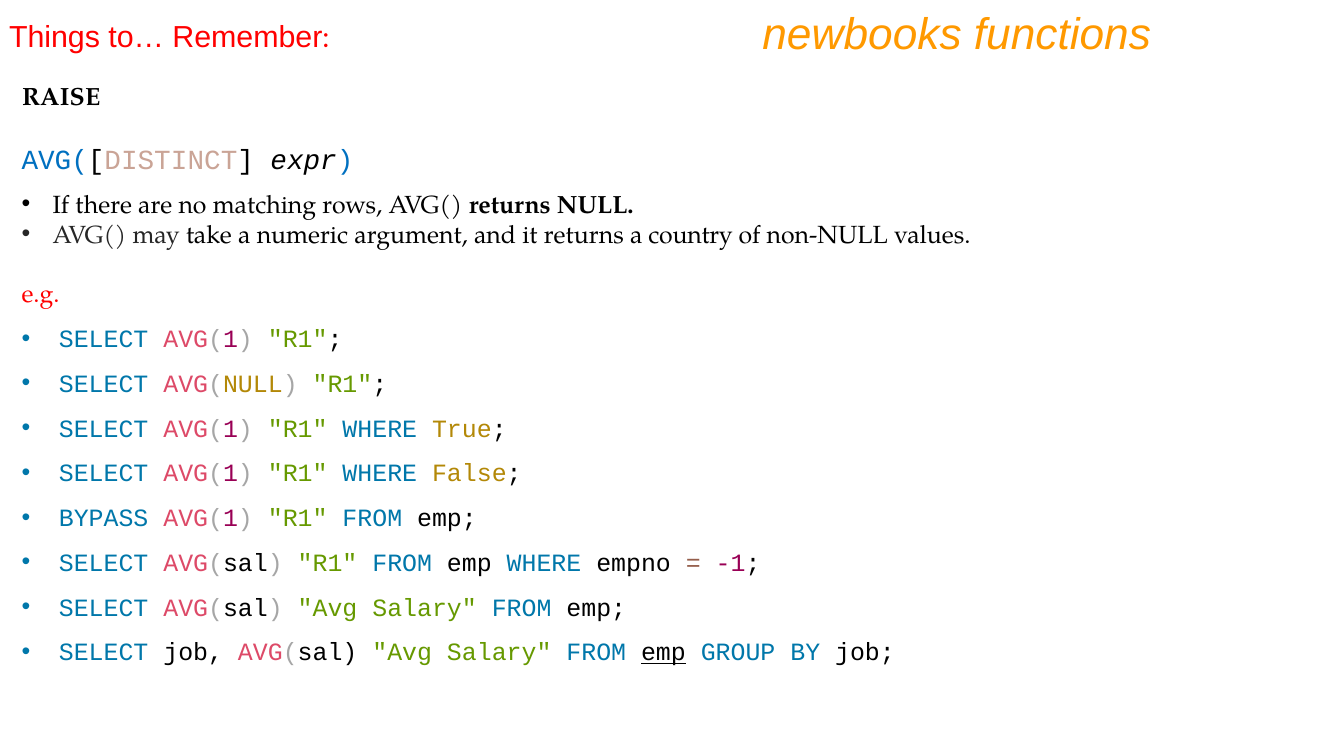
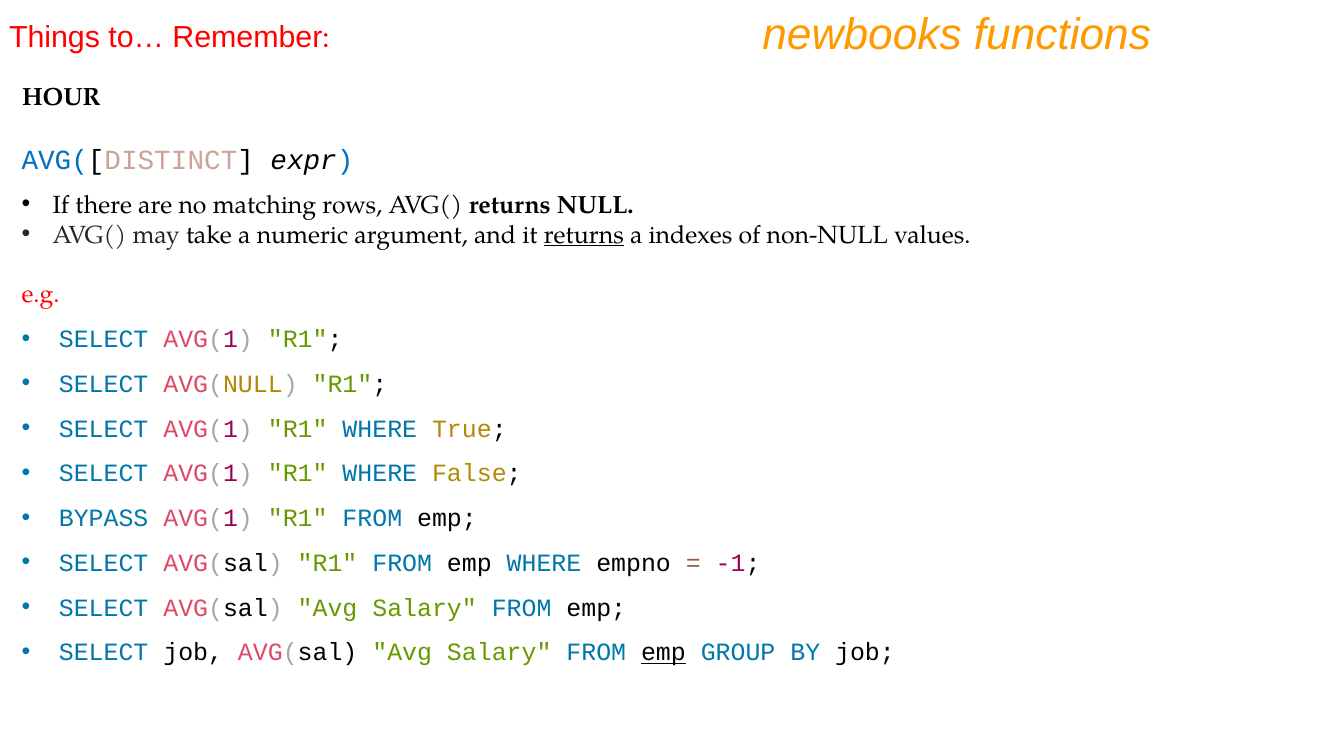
RAISE: RAISE -> HOUR (61, 97)
returns underline: none -> present (584, 235)
country: country -> indexes (691, 235)
